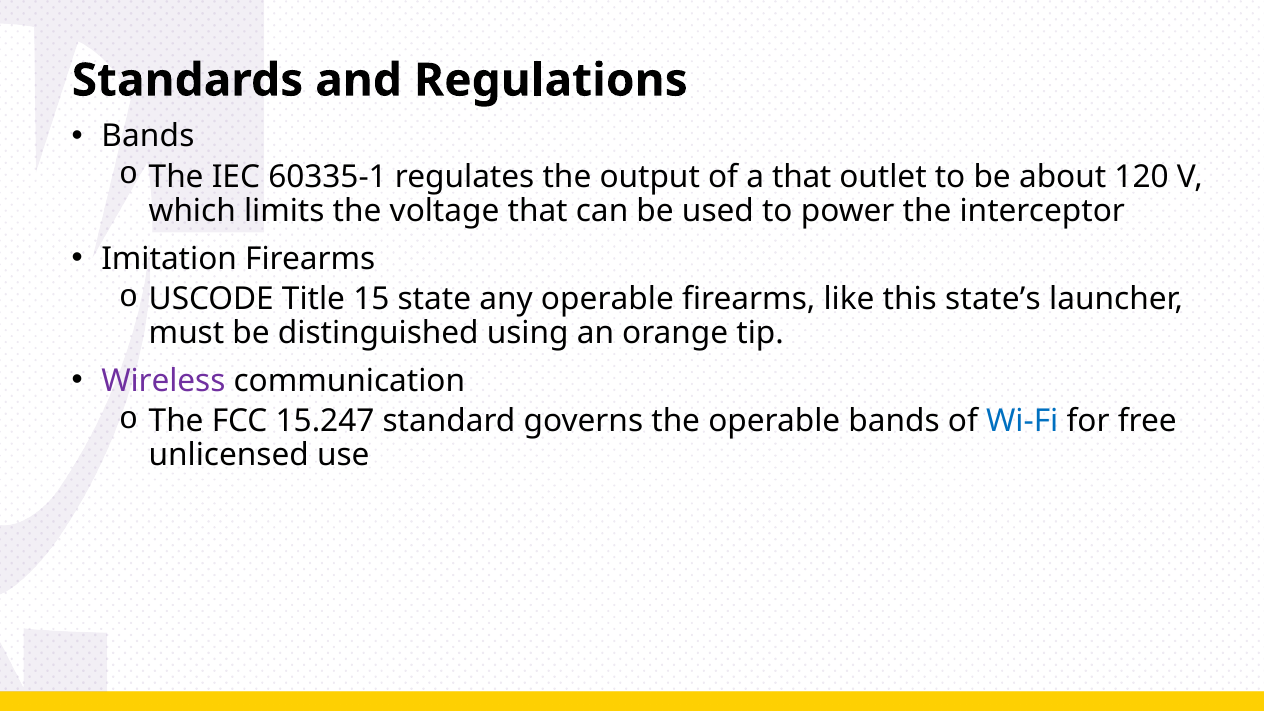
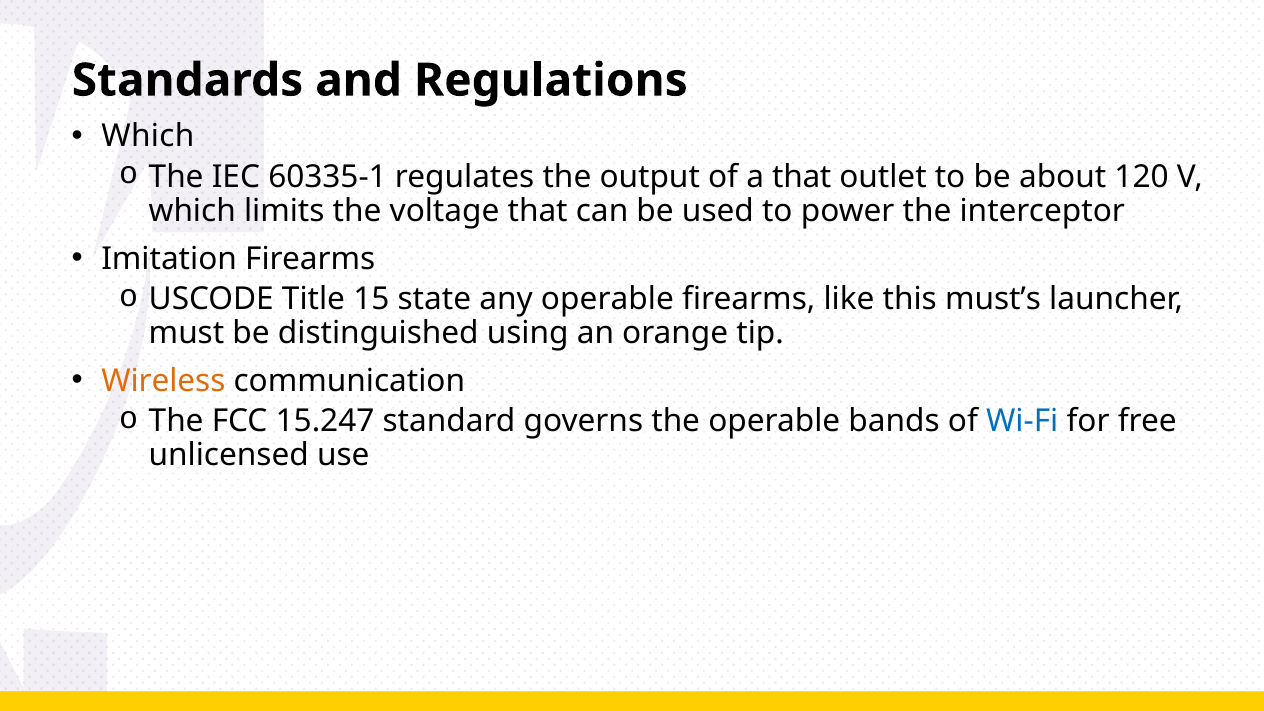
Bands: Bands -> Which (148, 137)
state’s: state’s -> must’s (993, 299)
Wireless colour: purple -> orange (163, 381)
